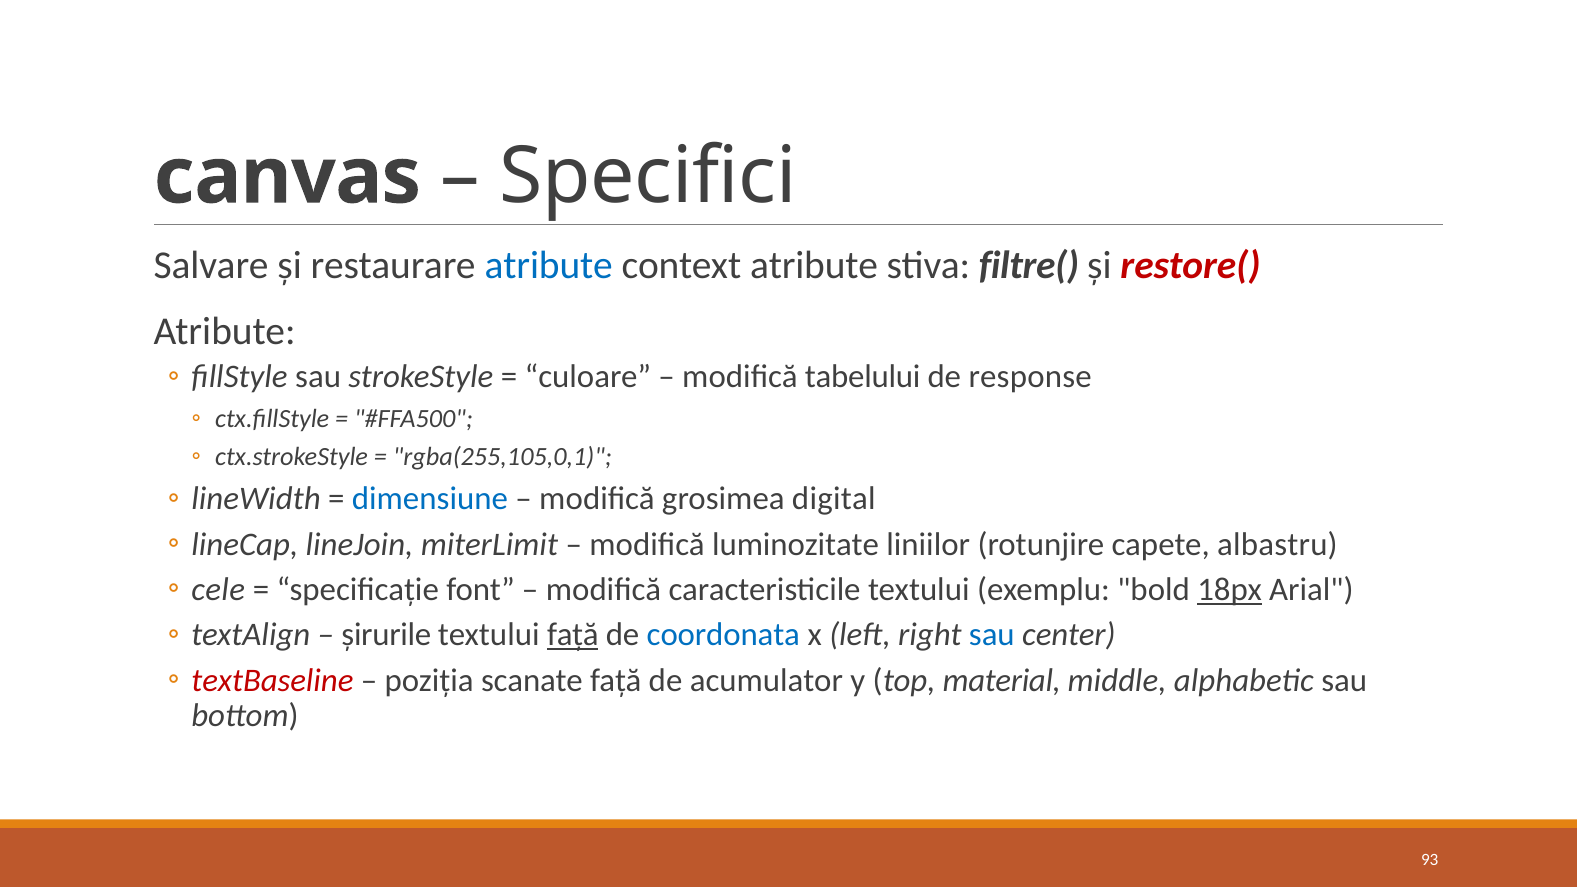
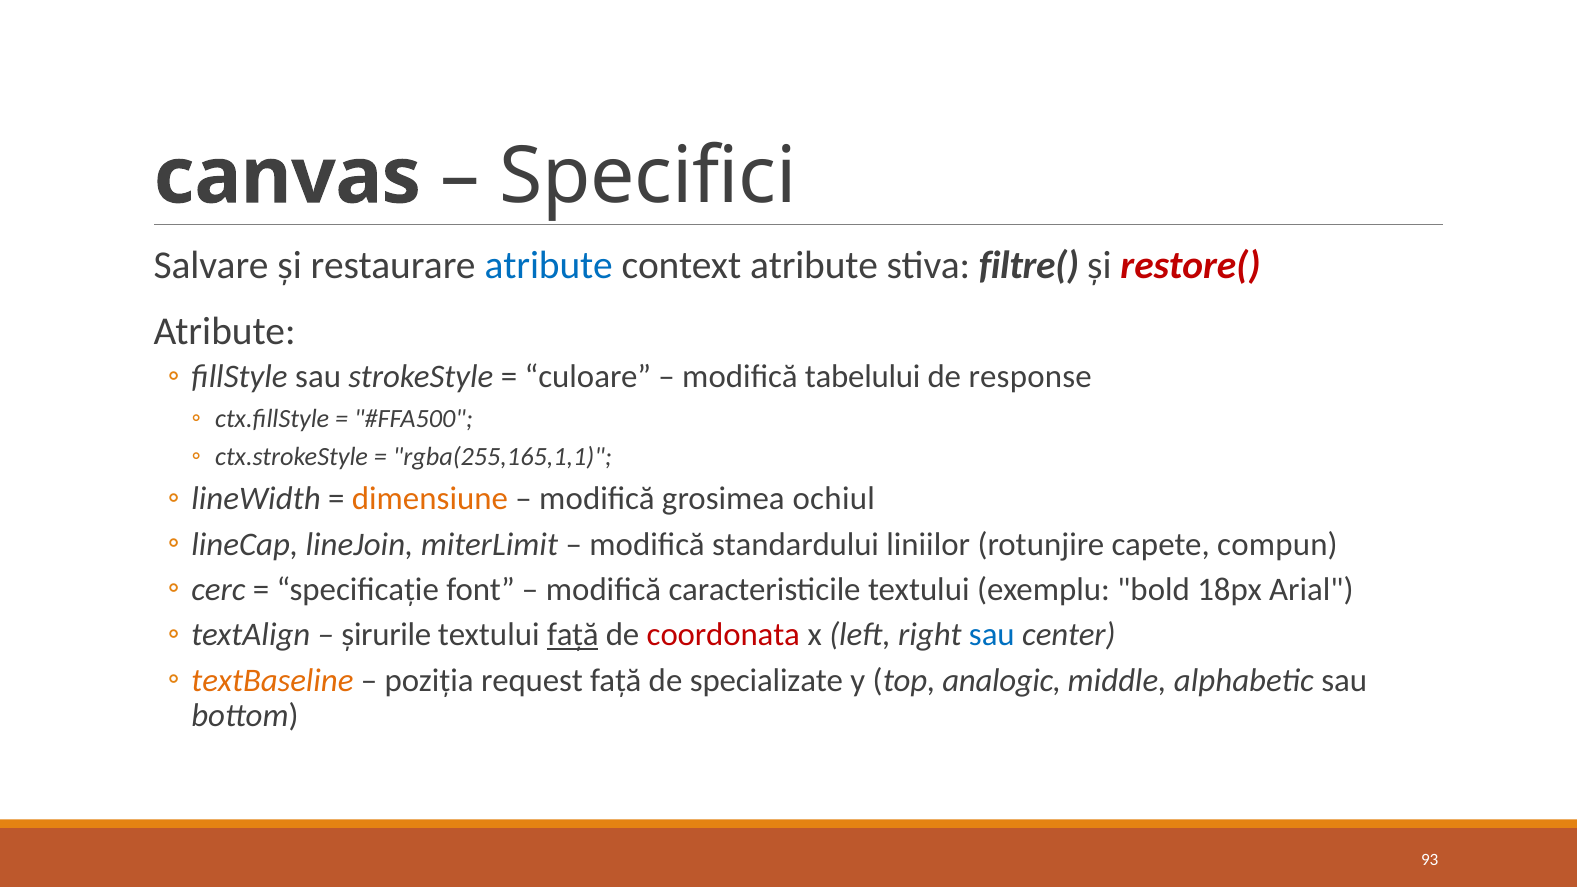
rgba(255,105,0,1: rgba(255,105,0,1 -> rgba(255,165,1,1 (502, 457)
dimensiune colour: blue -> orange (430, 499)
digital: digital -> ochiul (834, 499)
luminozitate: luminozitate -> standardului (796, 544)
albastru: albastru -> compun (1277, 544)
cele: cele -> cerc (218, 590)
18px underline: present -> none (1230, 590)
coordonata colour: blue -> red (723, 635)
textBaseline colour: red -> orange (272, 680)
scanate: scanate -> request (532, 680)
acumulator: acumulator -> specializate (766, 680)
material: material -> analogic (1002, 680)
